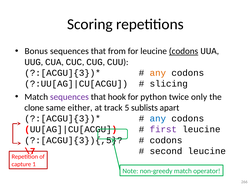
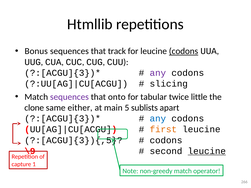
Scoring: Scoring -> Htmllib (90, 24)
from: from -> track (117, 51)
any colour: orange -> purple (158, 73)
hook: hook -> onto (117, 97)
python: python -> tabular (154, 97)
only: only -> little (199, 97)
track: track -> main (113, 108)
first colour: purple -> orange (163, 130)
\7: \7 -> \9 (30, 151)
leucine underline: none -> present (207, 151)
